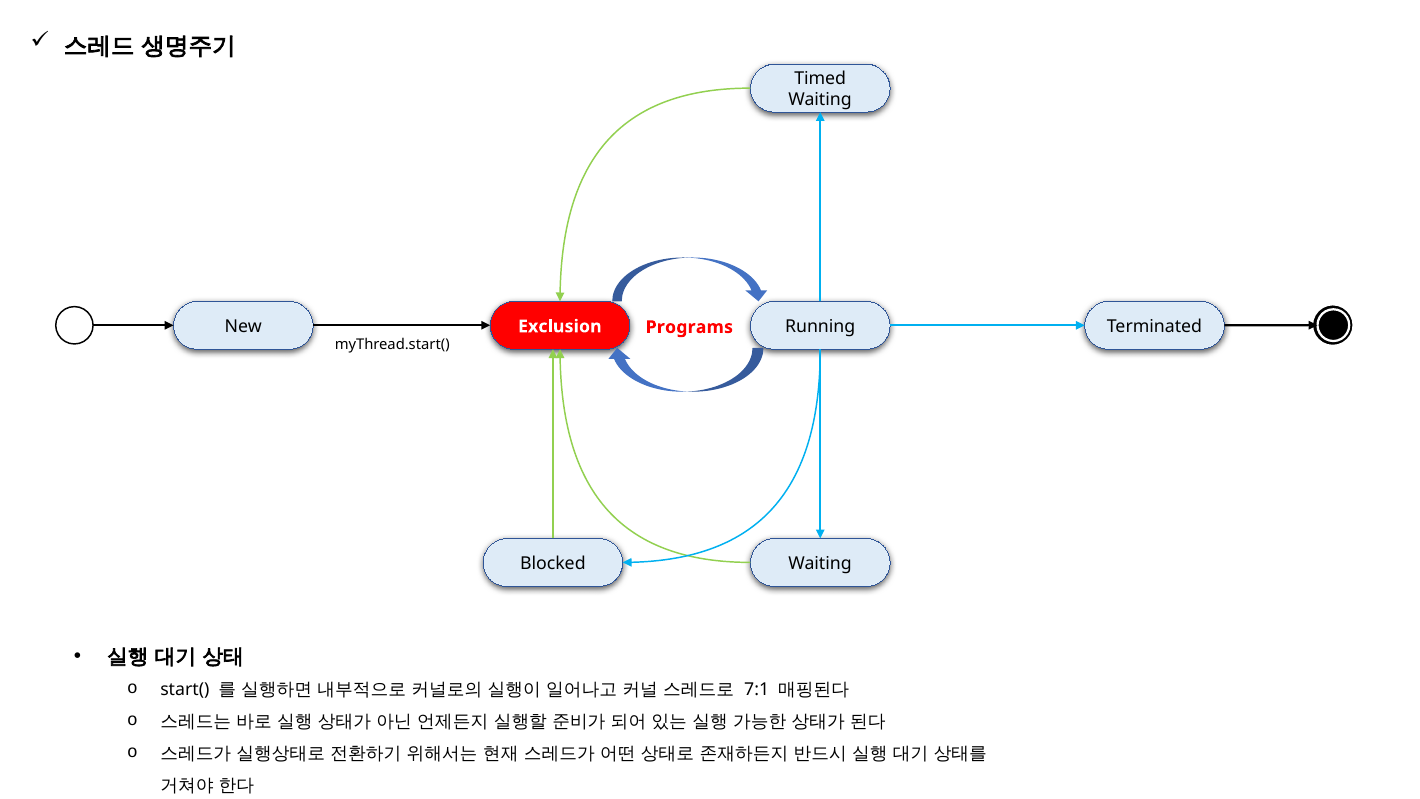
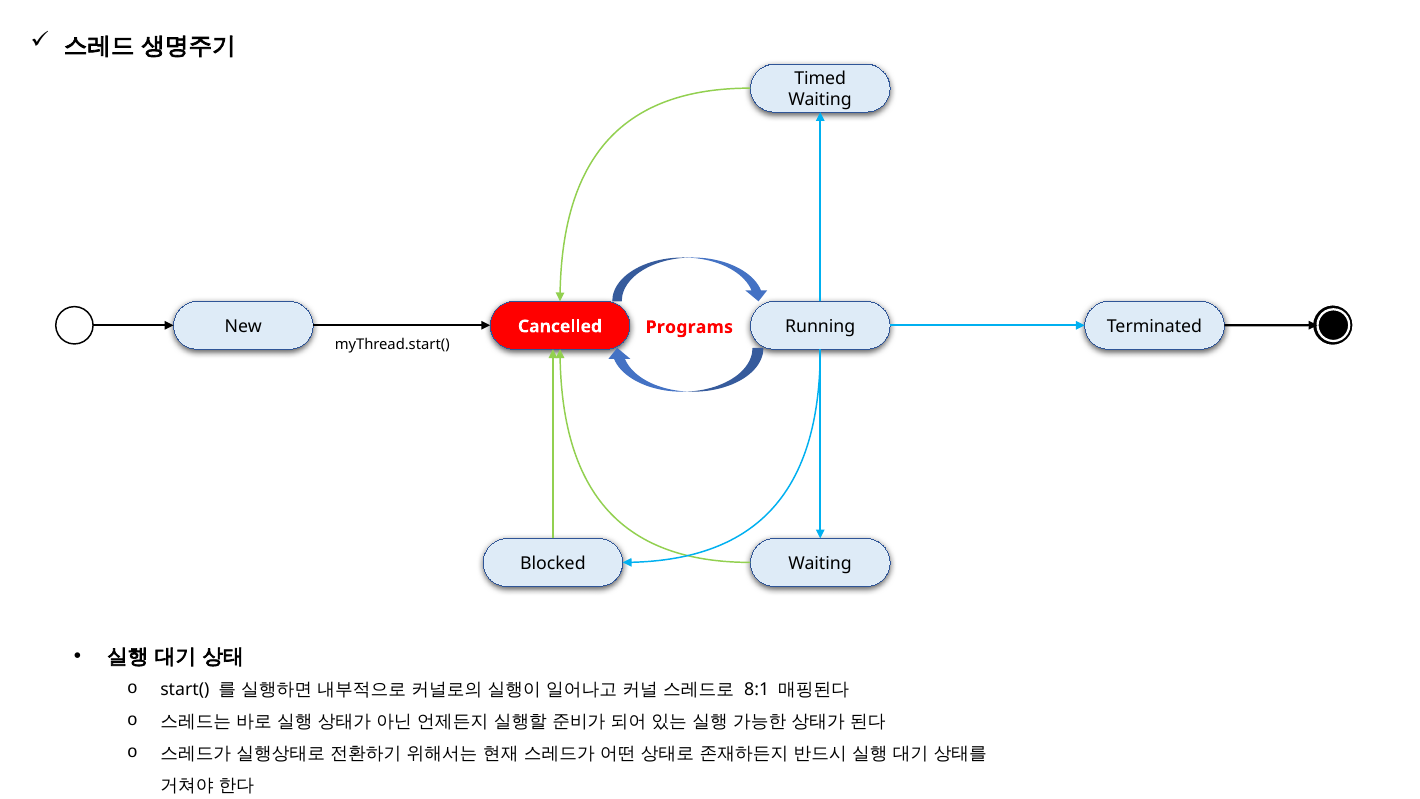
Exclusion: Exclusion -> Cancelled (560, 326)
7:1: 7:1 -> 8:1 (757, 690)
